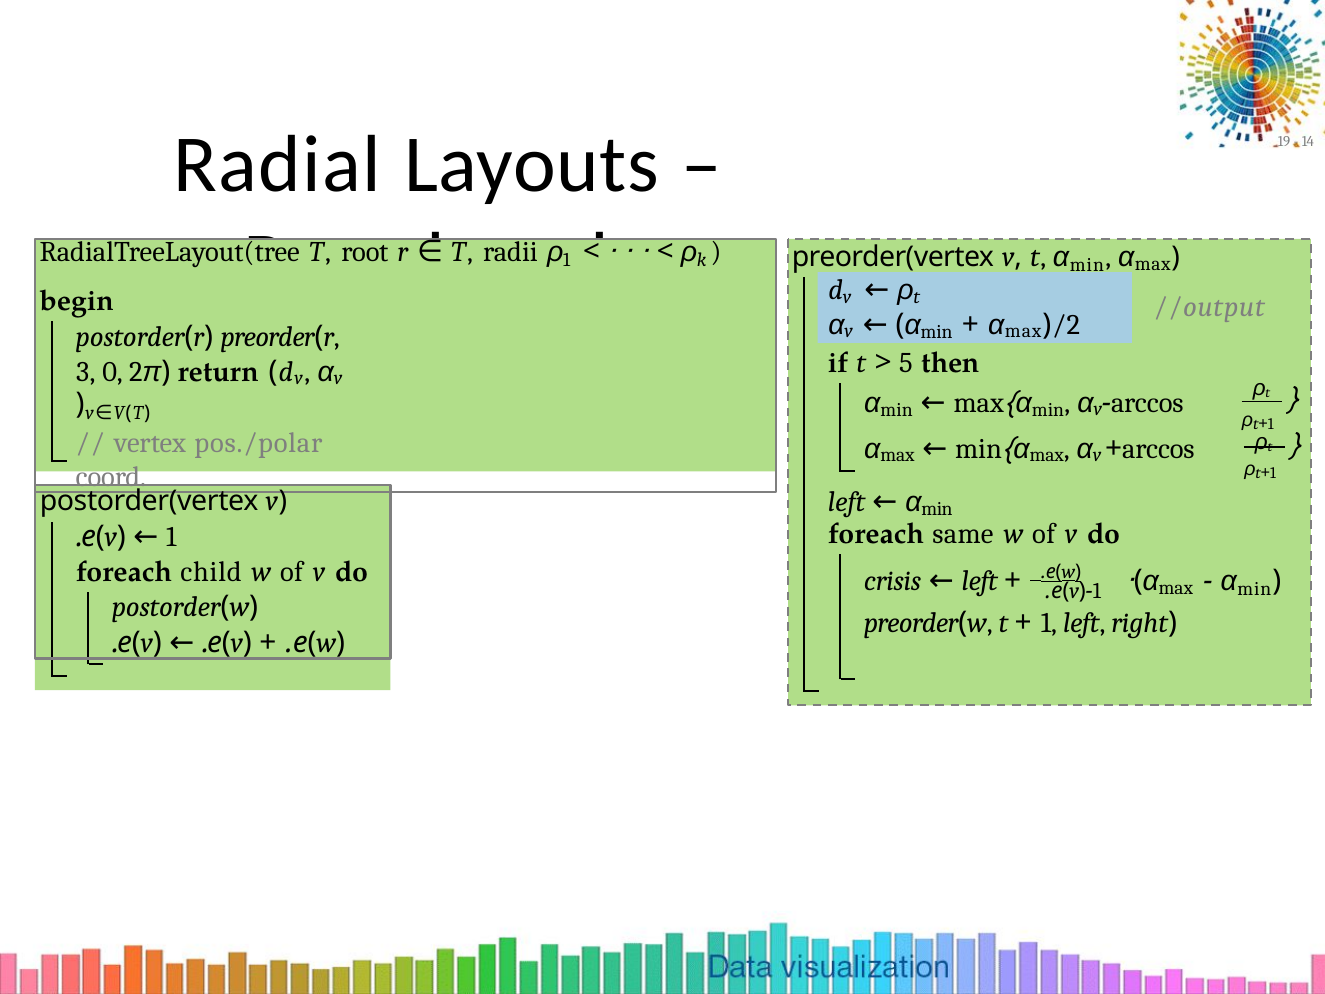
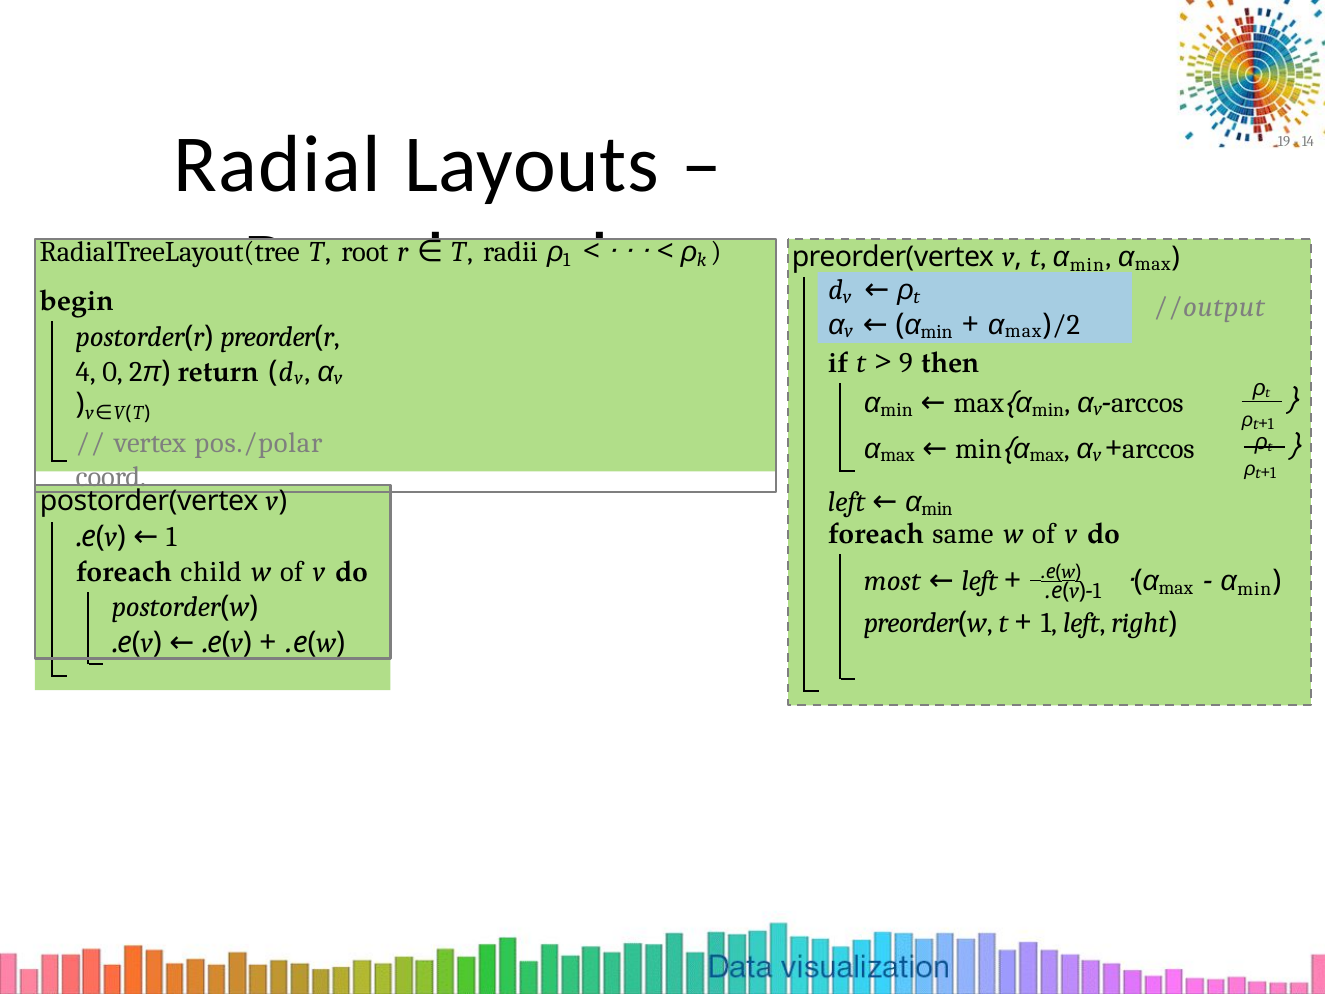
5: 5 -> 9 (906, 363)
3: 3 -> 4 (86, 372)
crisis: crisis -> most (892, 581)
